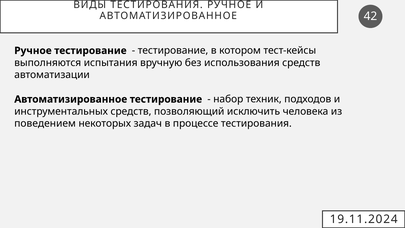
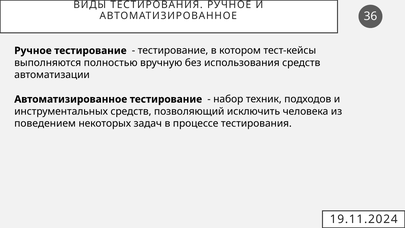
42: 42 -> 36 (370, 16)
испытания: испытания -> полностью (111, 63)
